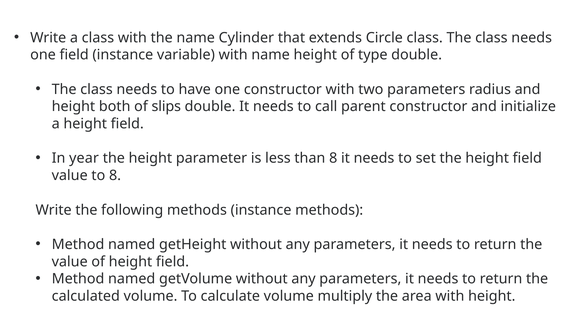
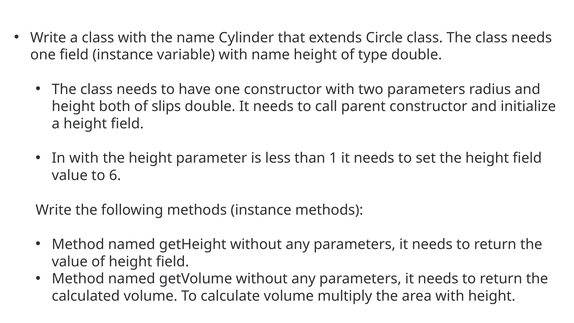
In year: year -> with (84, 158)
than 8: 8 -> 1 (333, 158)
to 8: 8 -> 6 (115, 175)
